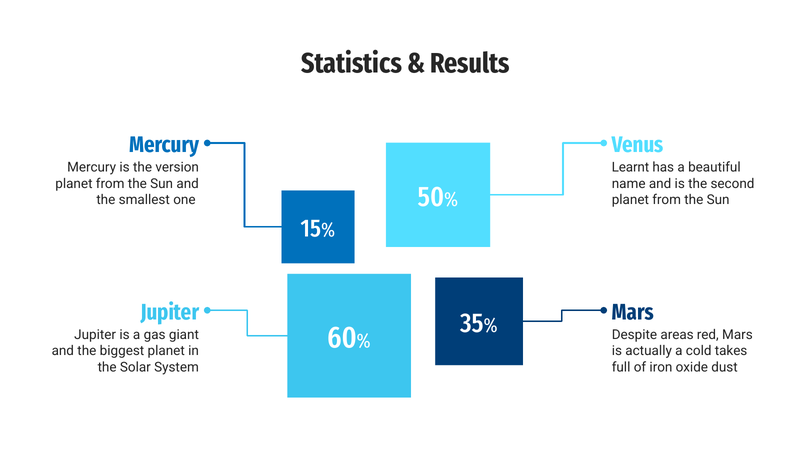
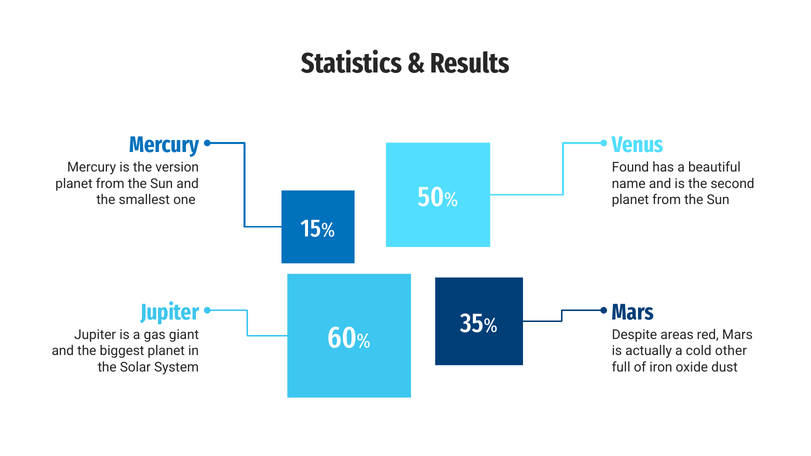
Learnt: Learnt -> Found (630, 168)
takes: takes -> other (731, 351)
